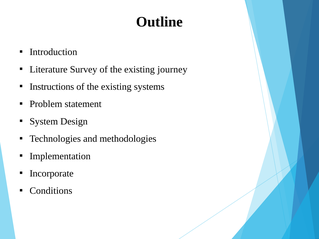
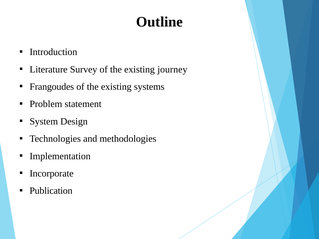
Instructions: Instructions -> Frangoudes (52, 87)
Conditions: Conditions -> Publication (51, 191)
